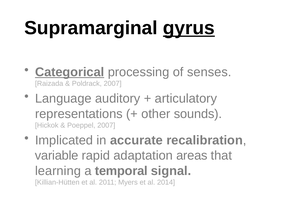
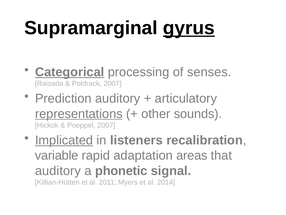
Language: Language -> Prediction (63, 98)
representations underline: none -> present (79, 114)
Implicated underline: none -> present (64, 140)
accurate: accurate -> listeners (136, 140)
learning: learning -> auditory (58, 170)
temporal: temporal -> phonetic (121, 170)
